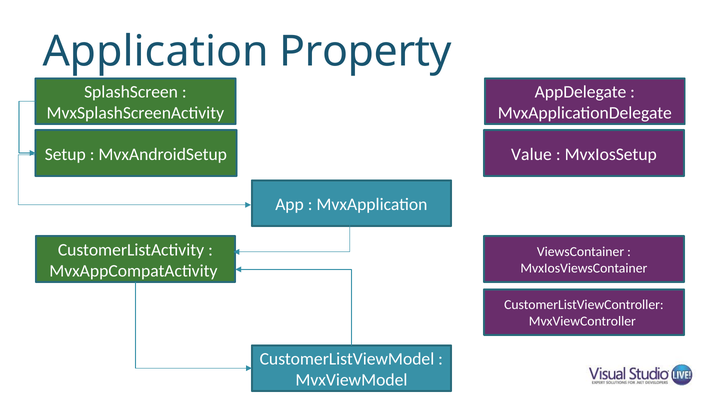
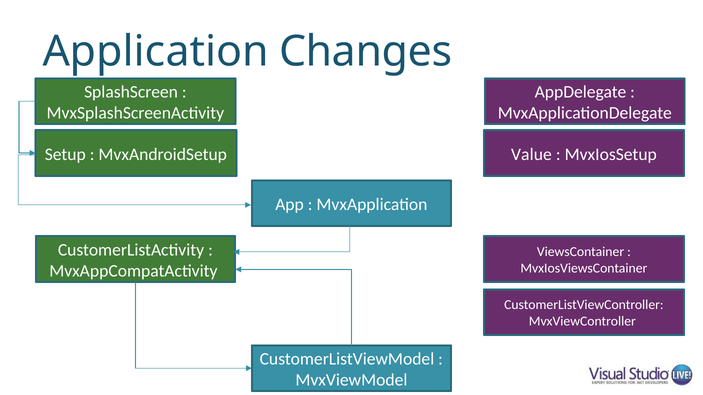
Property: Property -> Changes (366, 52)
